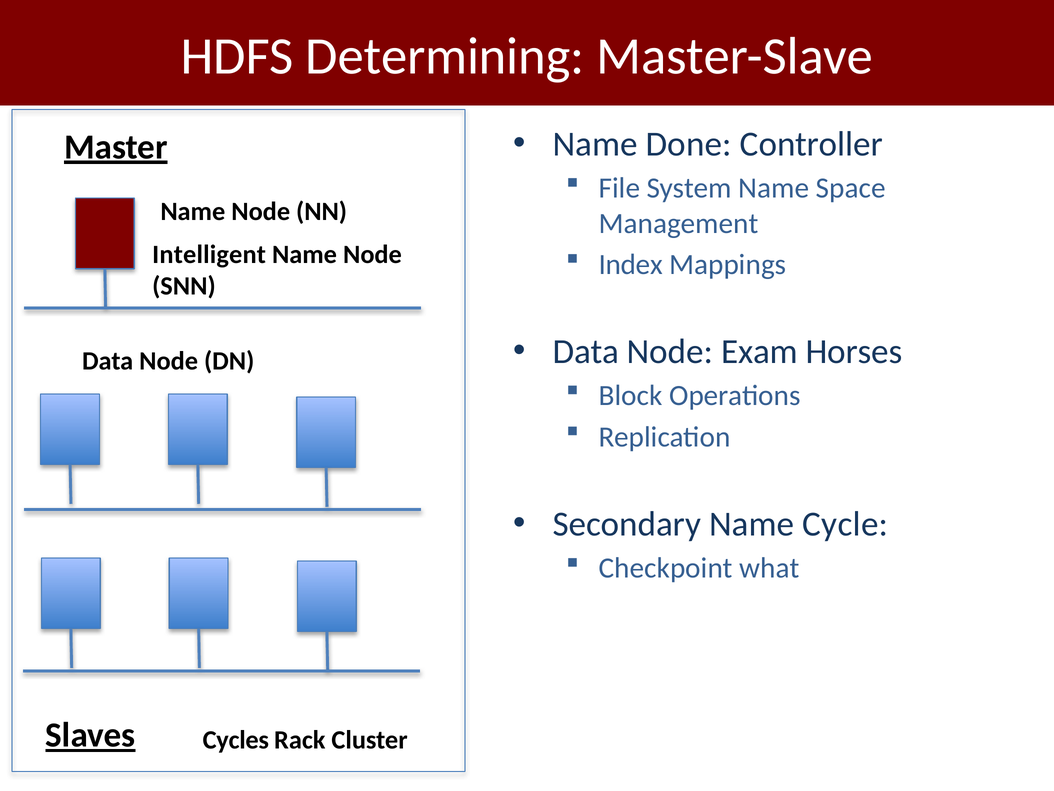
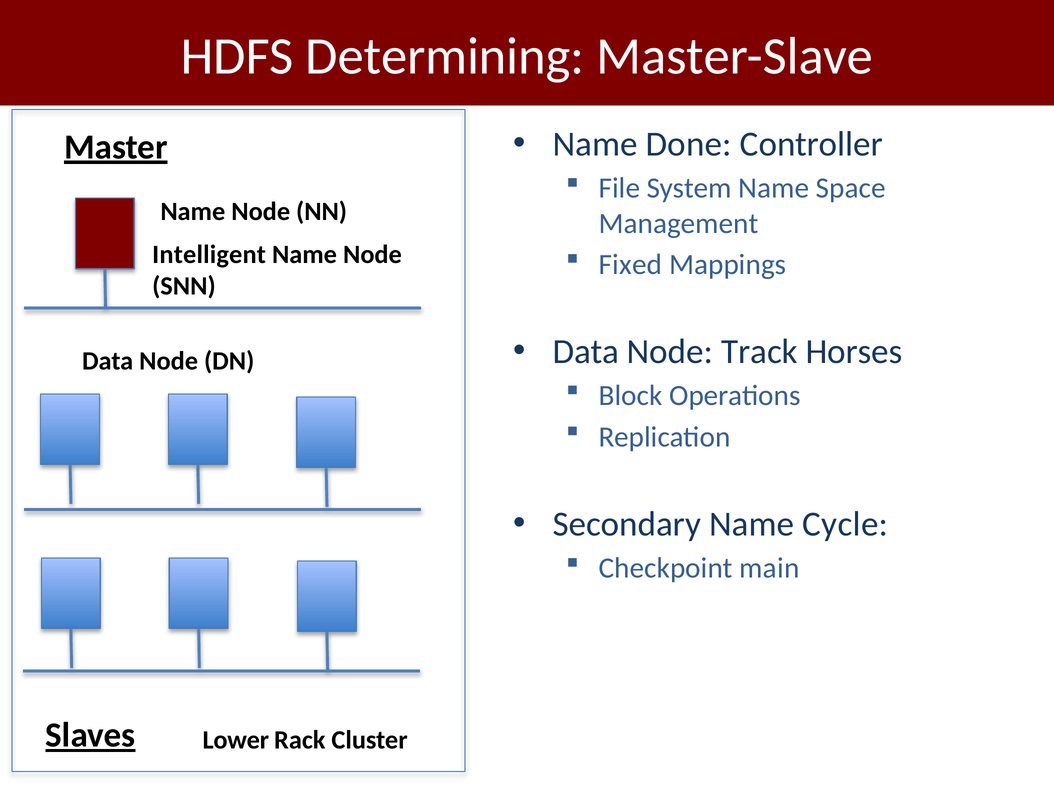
Index: Index -> Fixed (631, 264)
Exam: Exam -> Track (759, 351)
what: what -> main (769, 568)
Cycles: Cycles -> Lower (236, 740)
